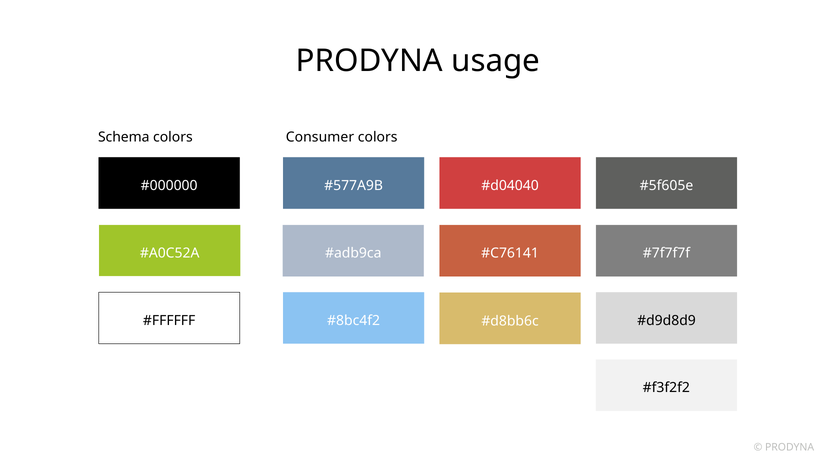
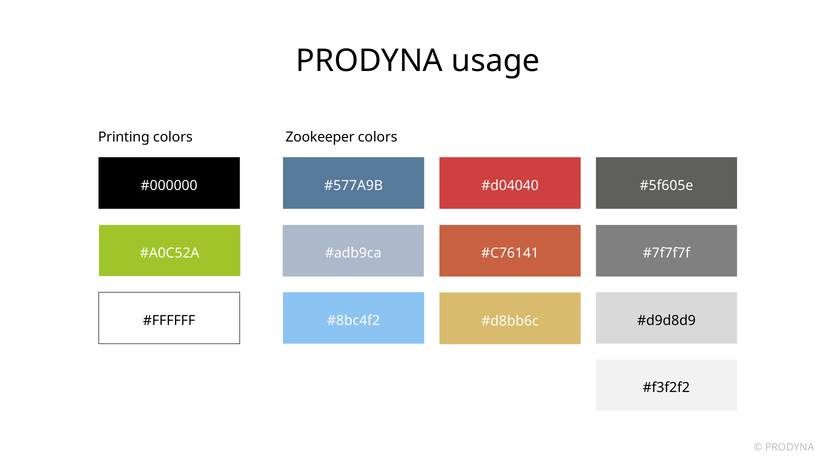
Schema: Schema -> Printing (124, 137)
Consumer: Consumer -> Zookeeper (320, 137)
